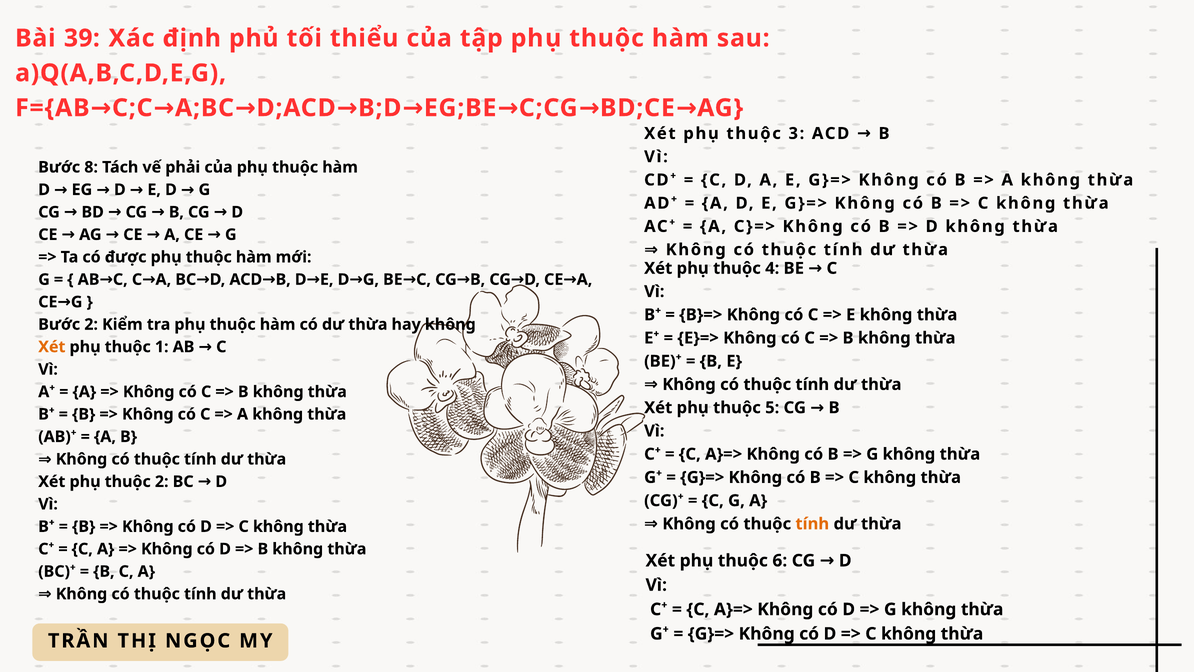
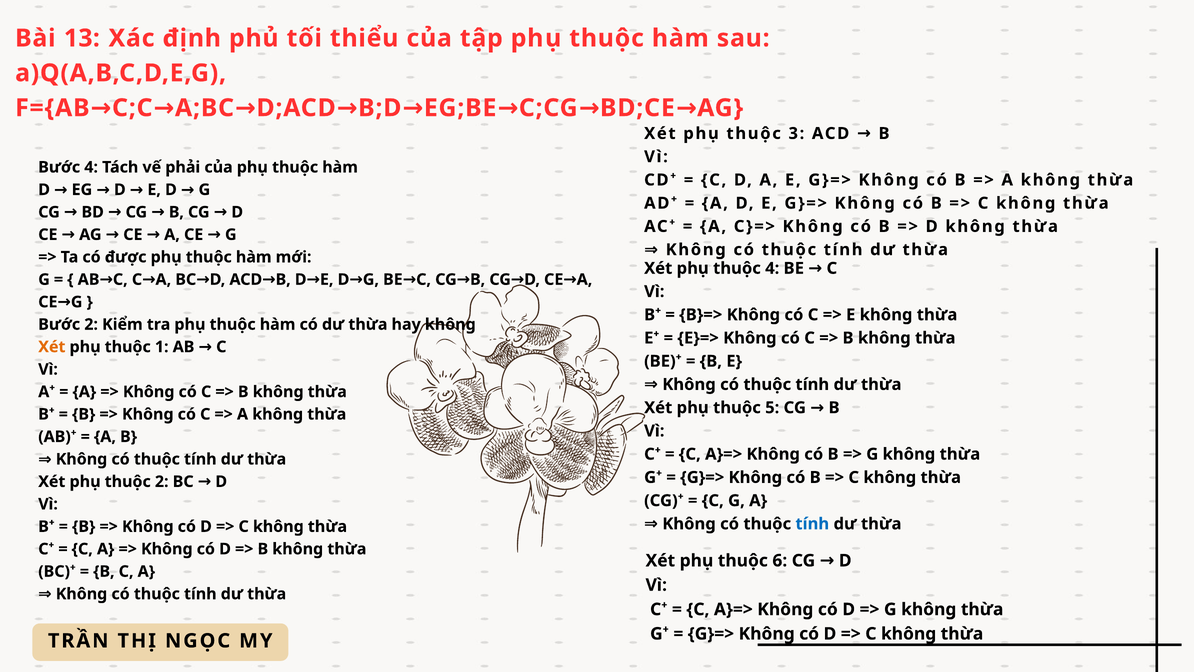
39: 39 -> 13 (82, 38)
Bước 8: 8 -> 4 (91, 167)
tính colour: orange -> blue (812, 524)
